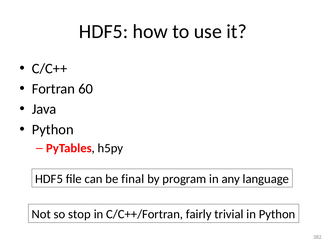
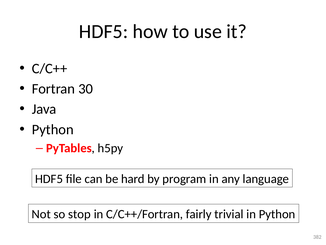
60: 60 -> 30 (86, 89)
final: final -> hard (133, 179)
